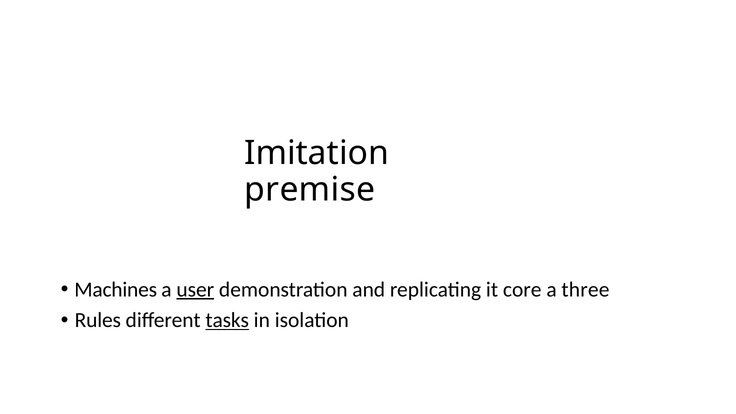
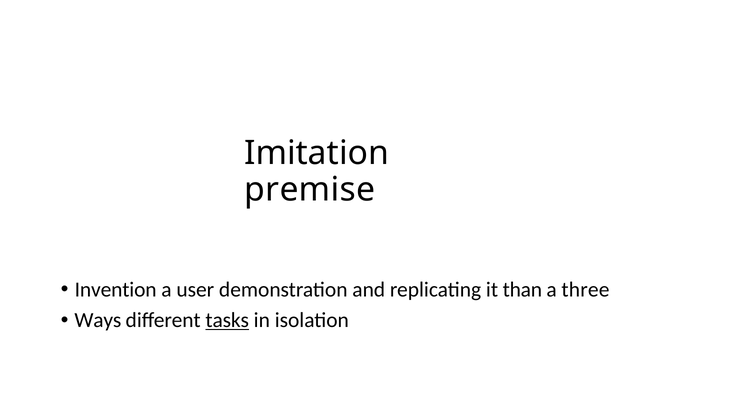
Machines: Machines -> Invention (116, 289)
user underline: present -> none (195, 289)
core: core -> than (522, 289)
Rules: Rules -> Ways (98, 320)
